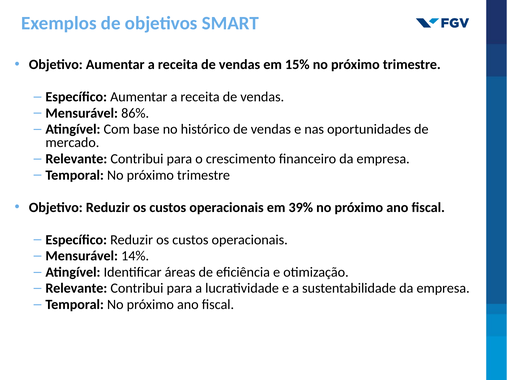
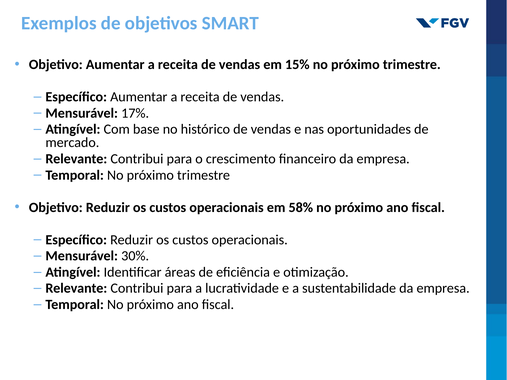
86%: 86% -> 17% (135, 113)
39%: 39% -> 58% (301, 208)
14%: 14% -> 30% (135, 256)
